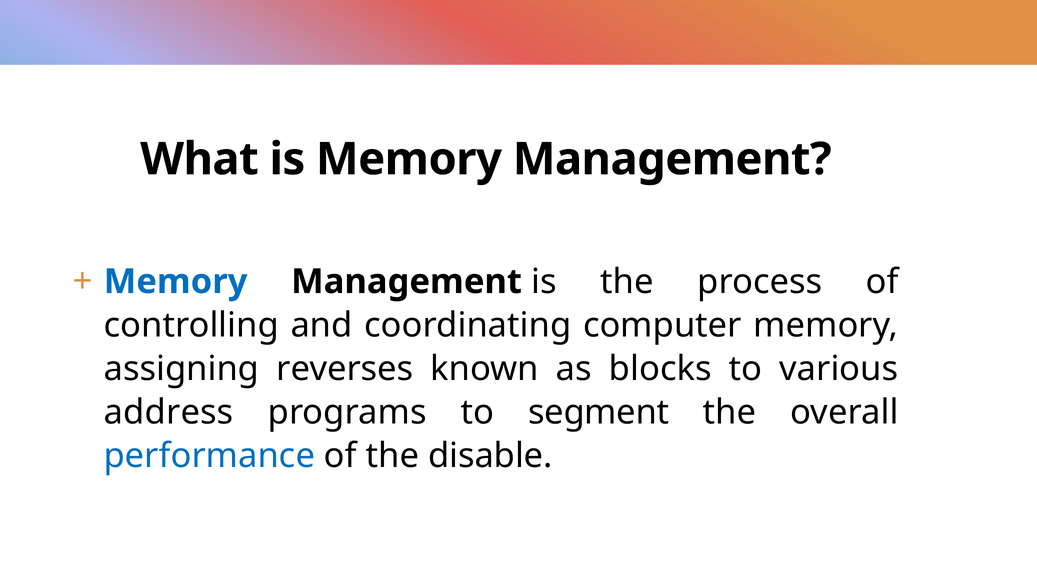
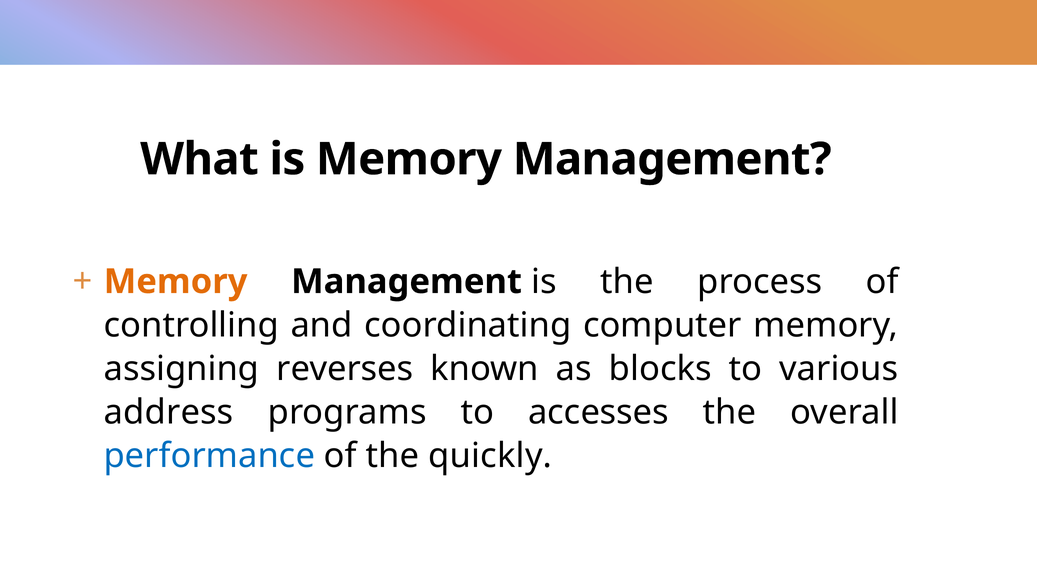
Memory colour: blue -> orange (176, 282)
segment: segment -> accesses (599, 412)
disable: disable -> quickly (490, 456)
